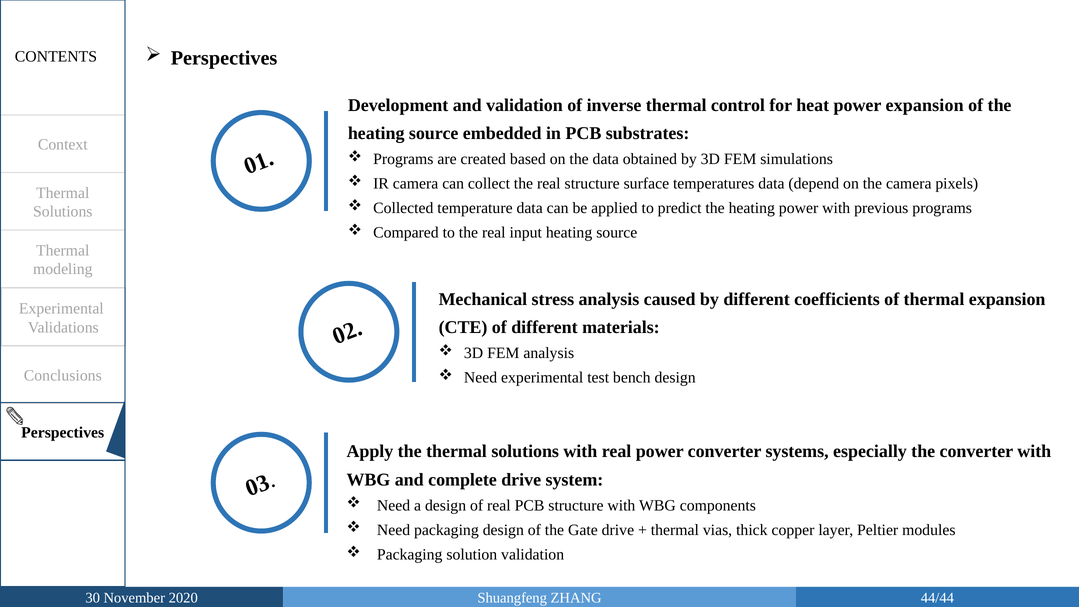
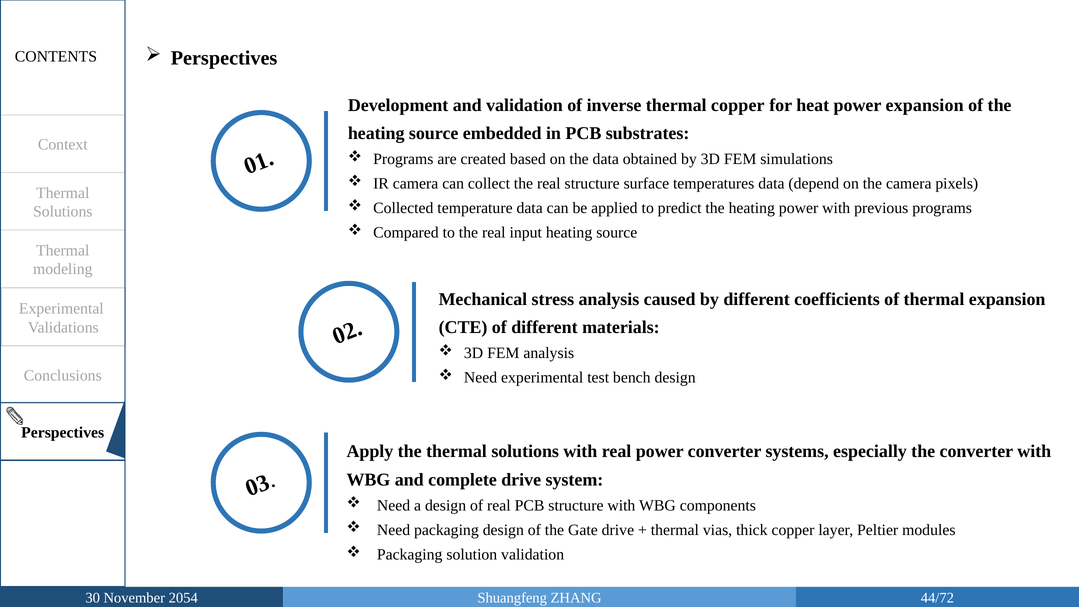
thermal control: control -> copper (738, 105)
2020: 2020 -> 2054 (183, 598)
44/44: 44/44 -> 44/72 (937, 598)
